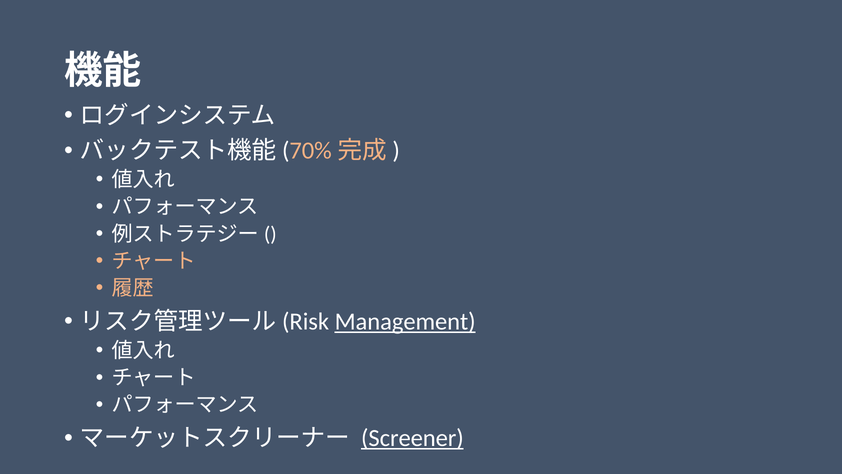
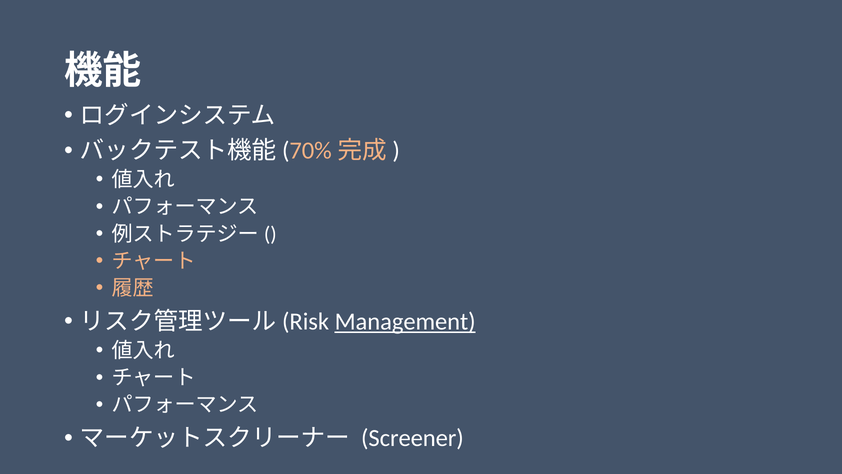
Screener underline: present -> none (412, 438)
